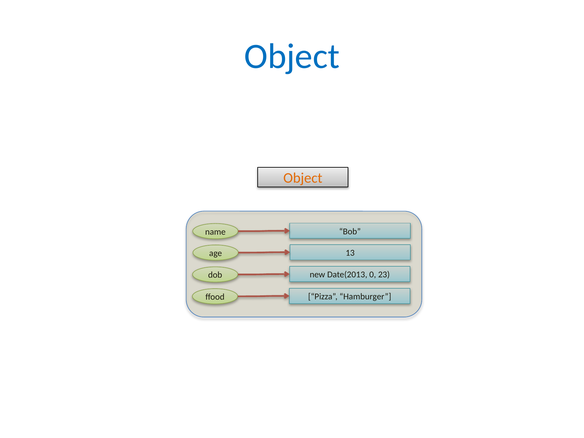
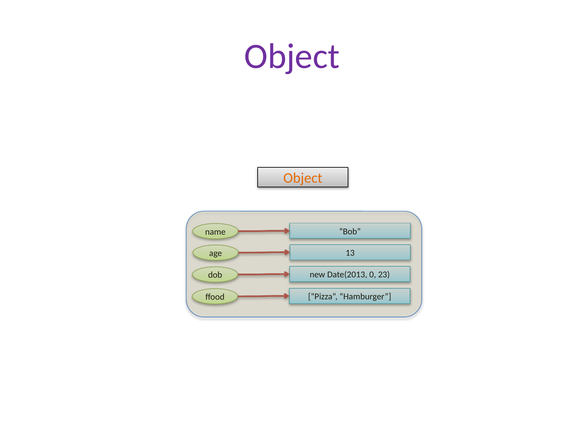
Object colour: blue -> purple (292, 57)
